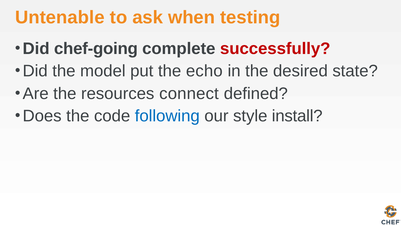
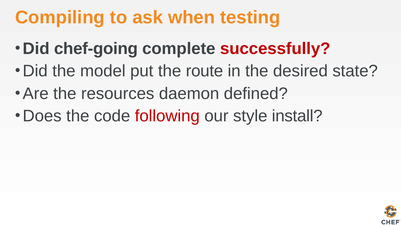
Untenable: Untenable -> Compiling (60, 17)
echo: echo -> route (204, 71)
connect: connect -> daemon (189, 94)
following colour: blue -> red (167, 116)
